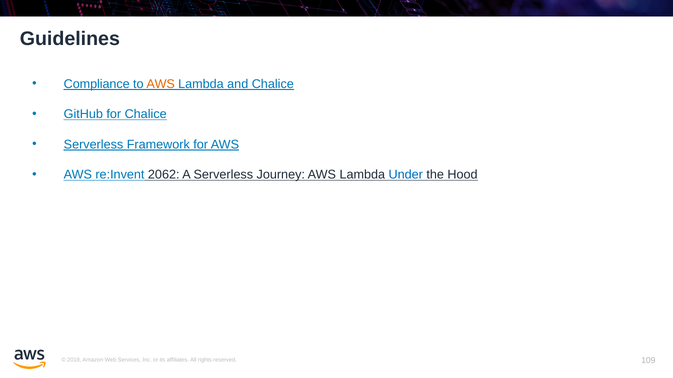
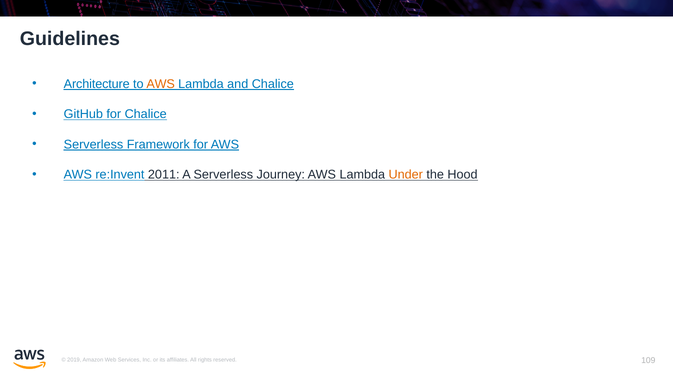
Compliance: Compliance -> Architecture (97, 84)
2062: 2062 -> 2011 (164, 175)
Under colour: blue -> orange (406, 175)
